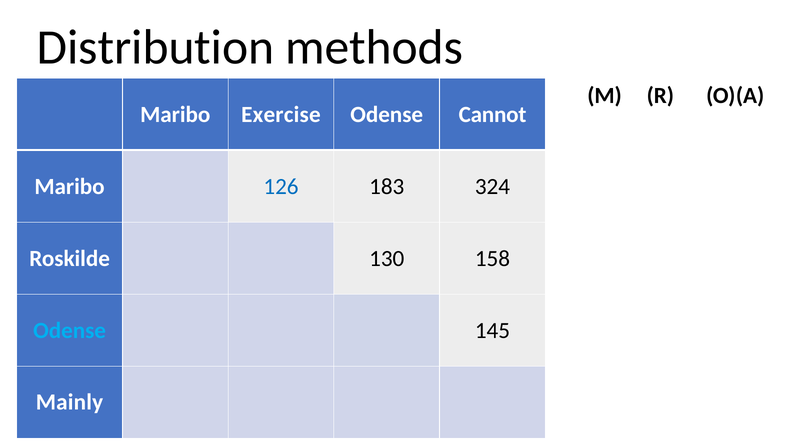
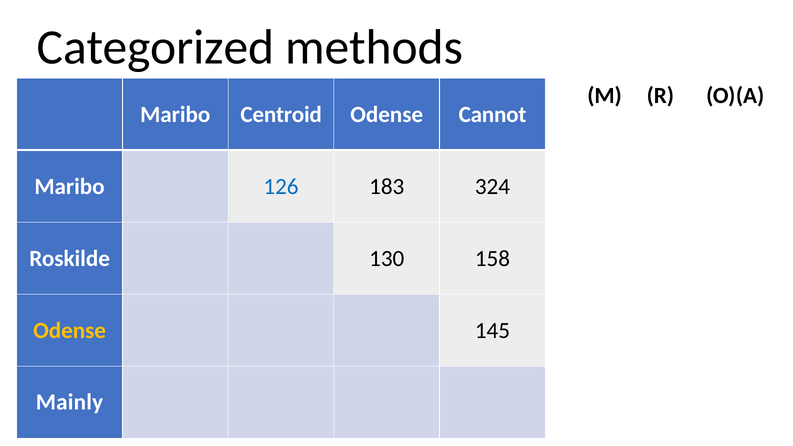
Distribution: Distribution -> Categorized (156, 47)
Exercise: Exercise -> Centroid (281, 114)
Odense colour: light blue -> yellow (70, 330)
